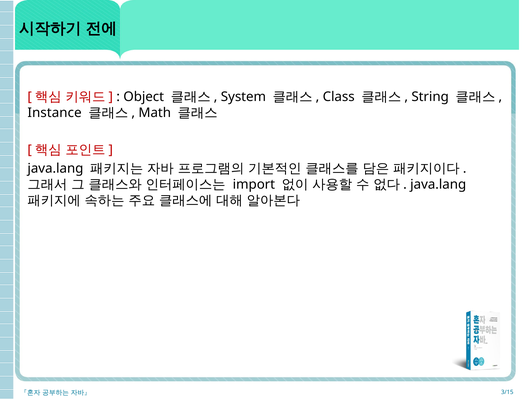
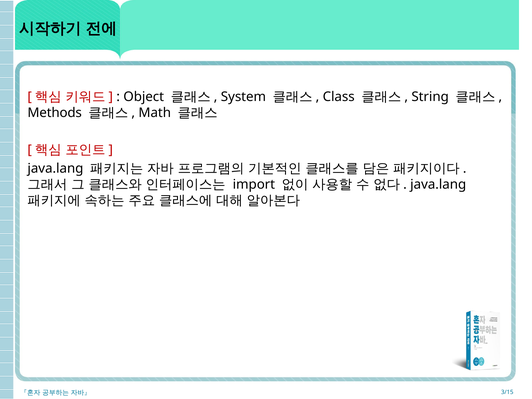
Instance: Instance -> Methods (55, 113)
